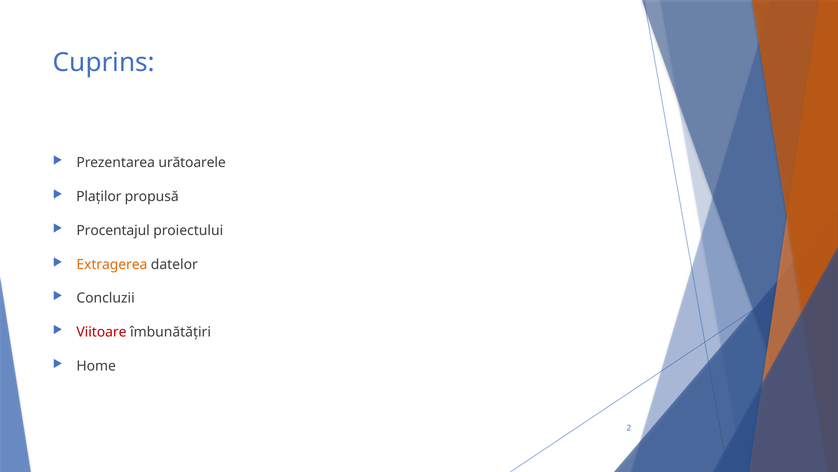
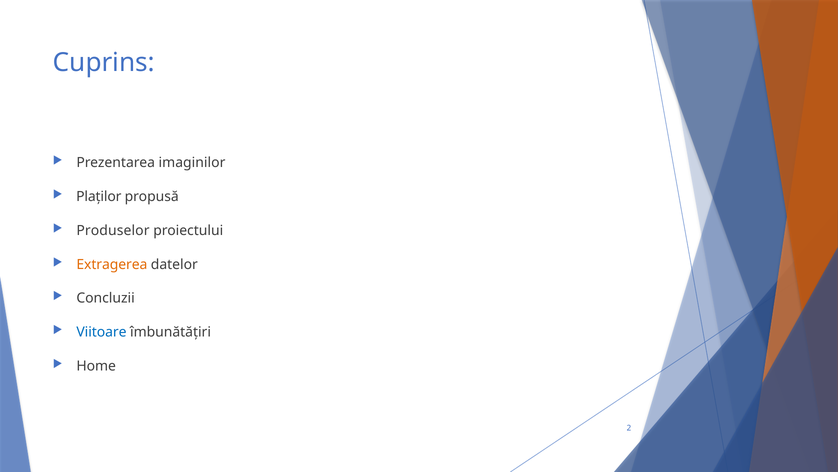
urătoarele: urătoarele -> imaginilor (192, 162)
Procentajul: Procentajul -> Produselor (113, 230)
Viitoare colour: red -> blue (101, 332)
